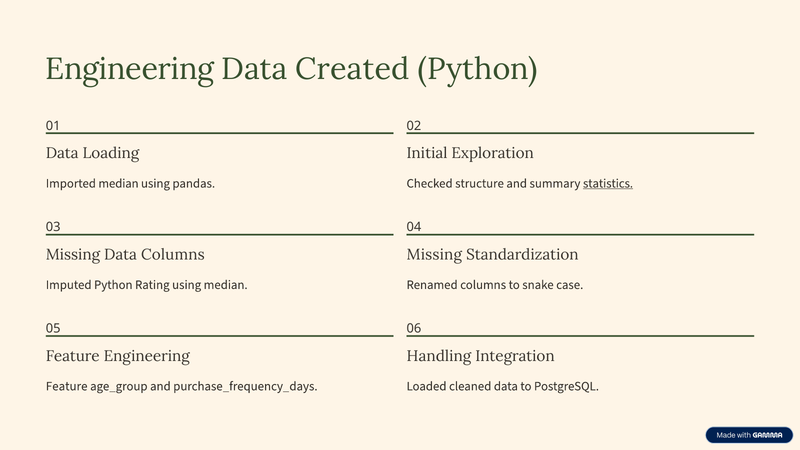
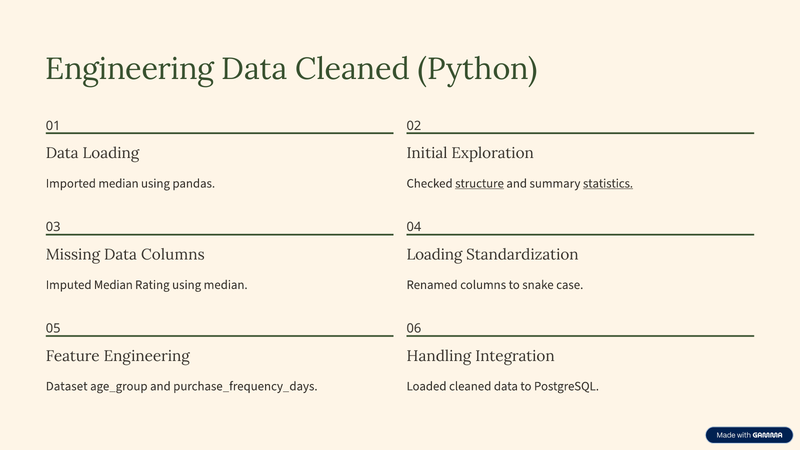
Data Created: Created -> Cleaned (353, 69)
structure underline: none -> present (480, 183)
Missing: Missing -> Loading (434, 255)
Imputed Python: Python -> Median (113, 285)
Feature: Feature -> Dataset (67, 386)
